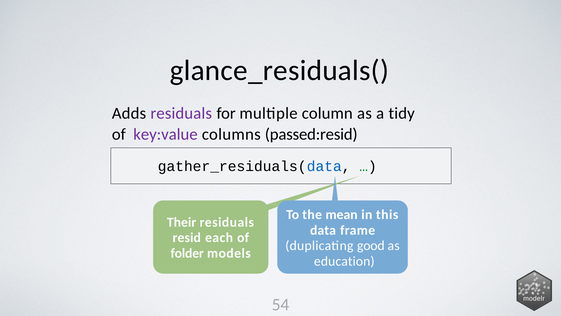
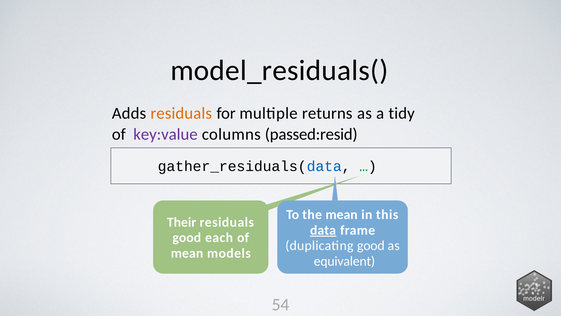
glance_residuals(: glance_residuals( -> model_residuals( (279, 70)
residuals colour: purple -> orange (181, 113)
column: column -> returns (327, 113)
data underline: none -> present (323, 230)
resid: resid -> good (187, 238)
folder: folder -> mean (187, 253)
education: education -> equivalent (344, 261)
